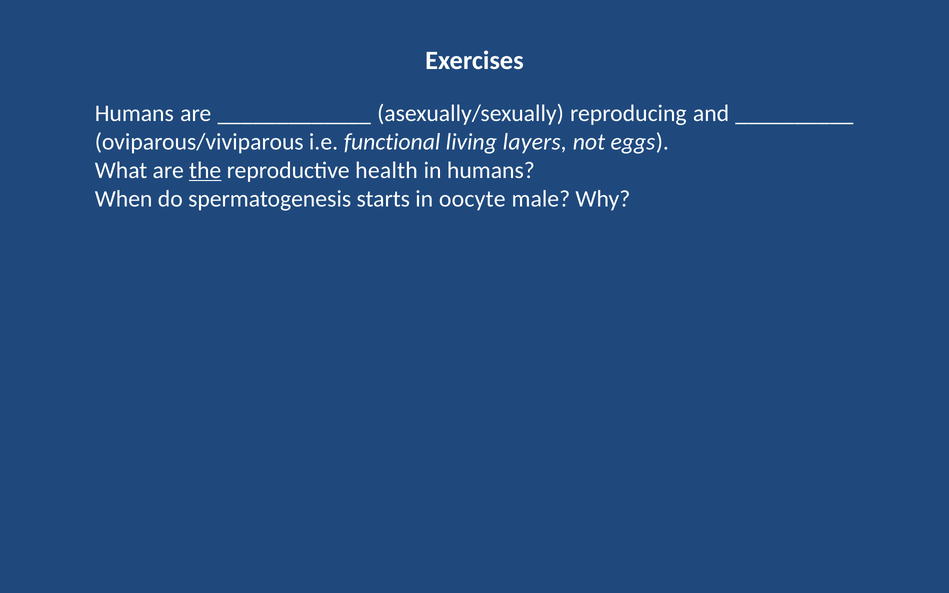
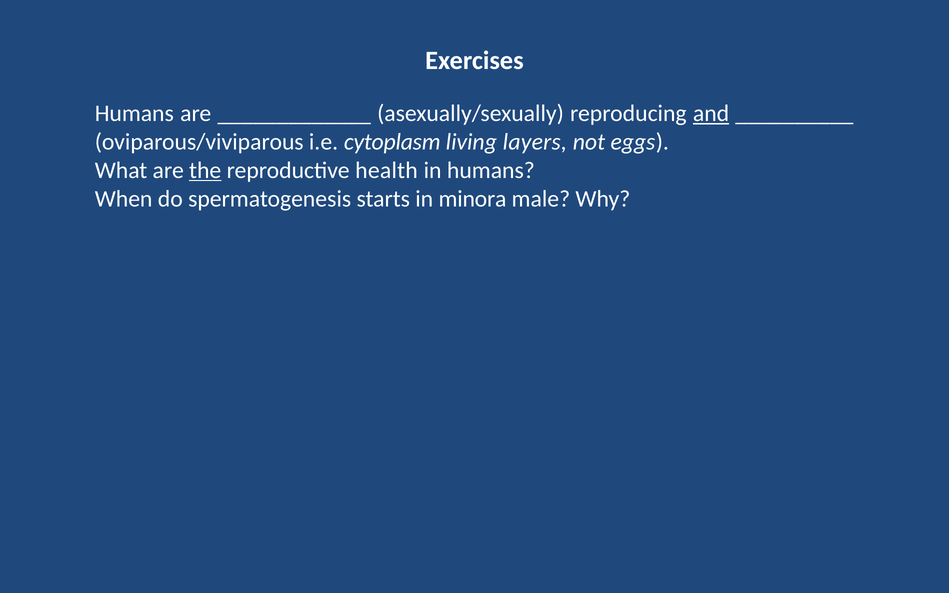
and underline: none -> present (711, 113)
functional: functional -> cytoplasm (392, 142)
oocyte: oocyte -> minora (472, 199)
